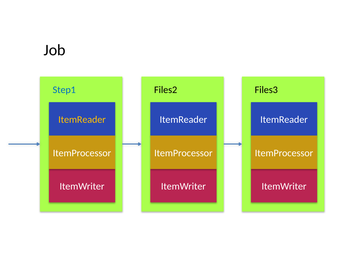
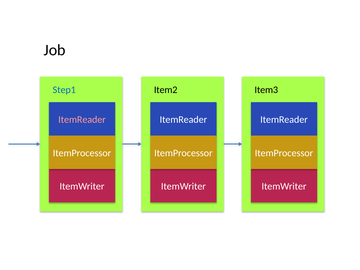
Files2: Files2 -> Item2 (166, 90)
Files3: Files3 -> Item3 (266, 90)
ItemReader colour: yellow -> pink (82, 120)
